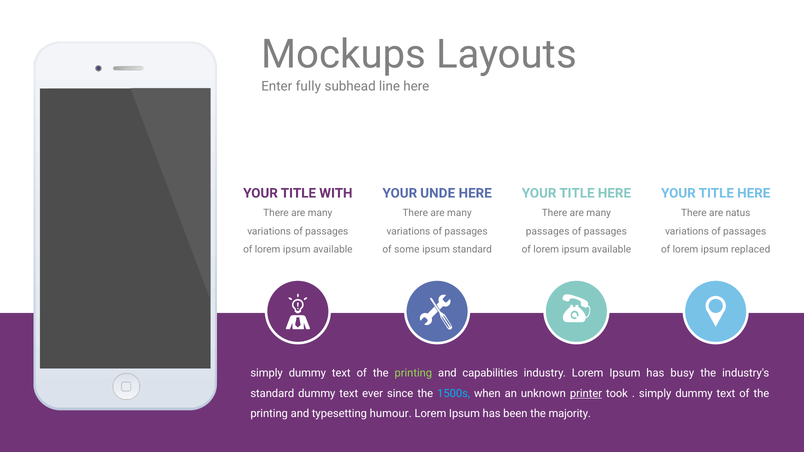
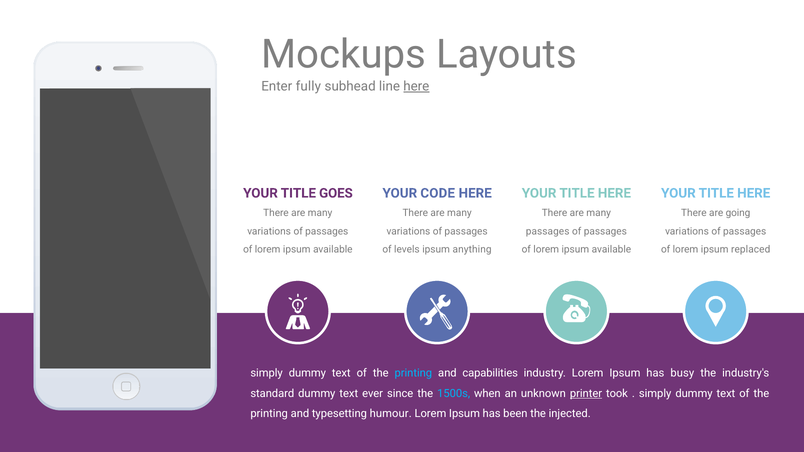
here underline: none -> present (416, 86)
WITH: WITH -> GOES (336, 193)
UNDE: UNDE -> CODE (438, 193)
natus: natus -> going (738, 213)
some: some -> levels (407, 249)
ipsum standard: standard -> anything (472, 249)
printing colour: light green -> light blue (413, 373)
majority: majority -> injected (570, 414)
